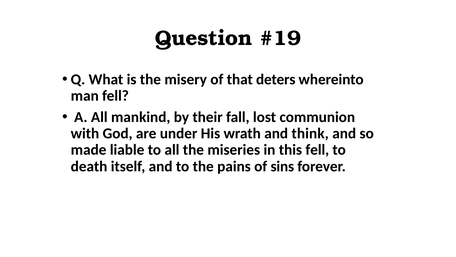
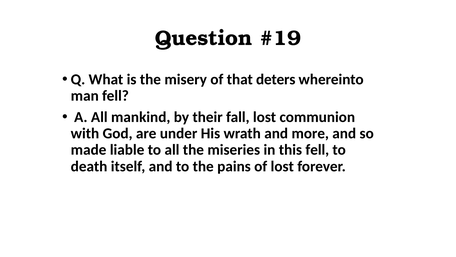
think: think -> more (310, 133)
of sins: sins -> lost (282, 166)
